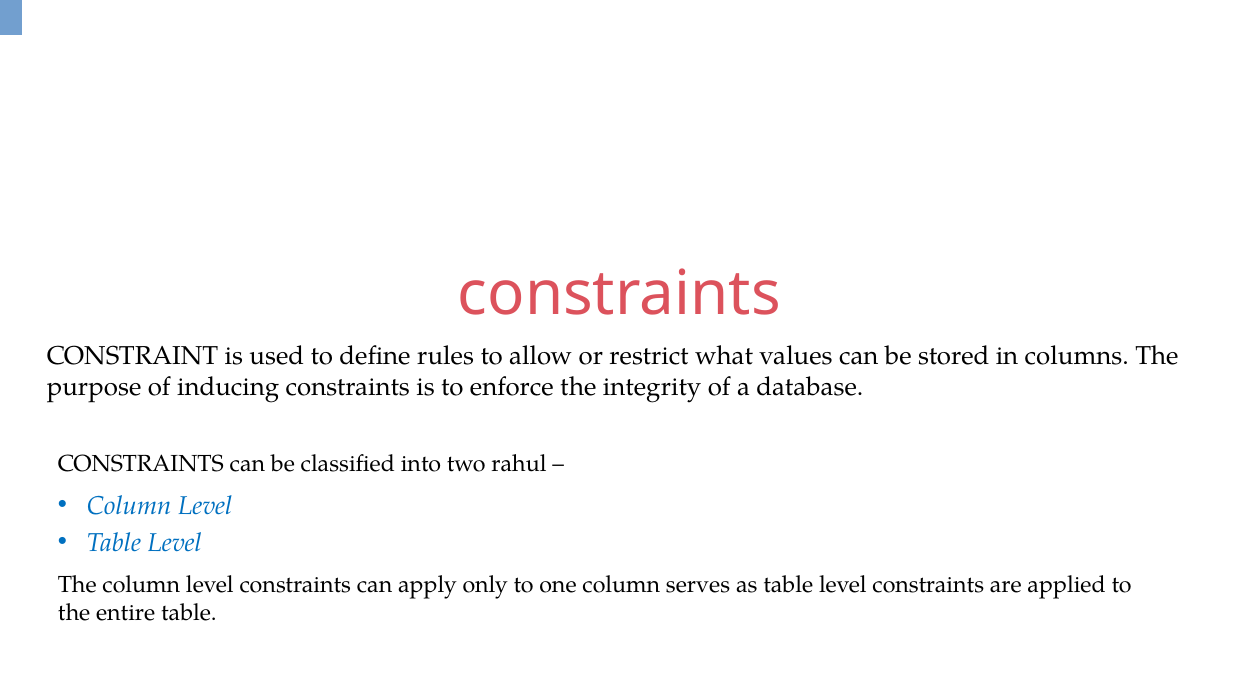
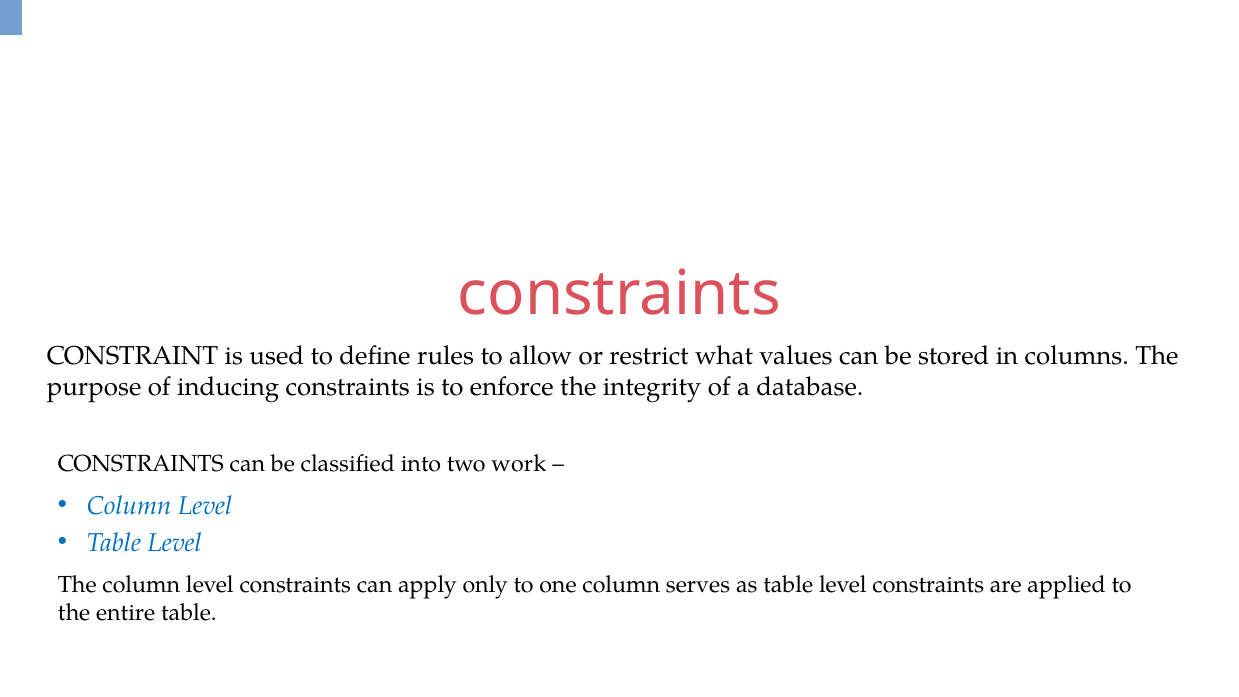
rahul: rahul -> work (519, 464)
